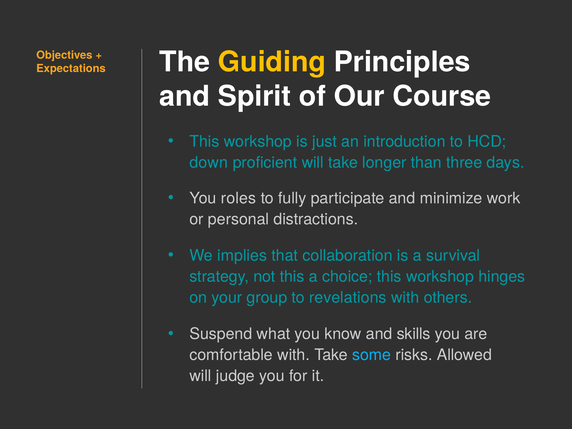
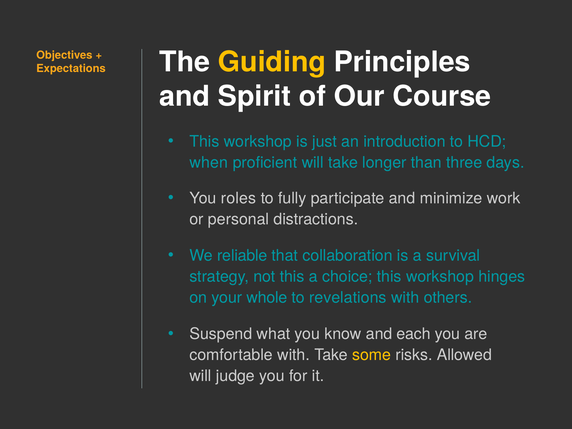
down: down -> when (209, 162)
implies: implies -> reliable (242, 256)
group: group -> whole (267, 298)
skills: skills -> each (414, 334)
some colour: light blue -> yellow (372, 355)
